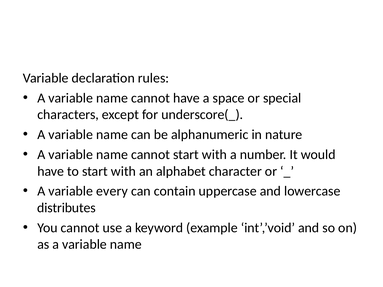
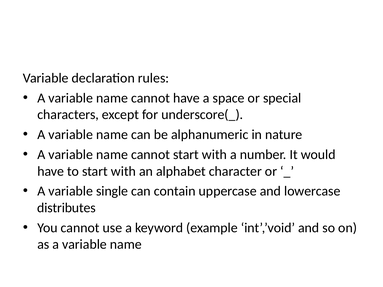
every: every -> single (112, 191)
